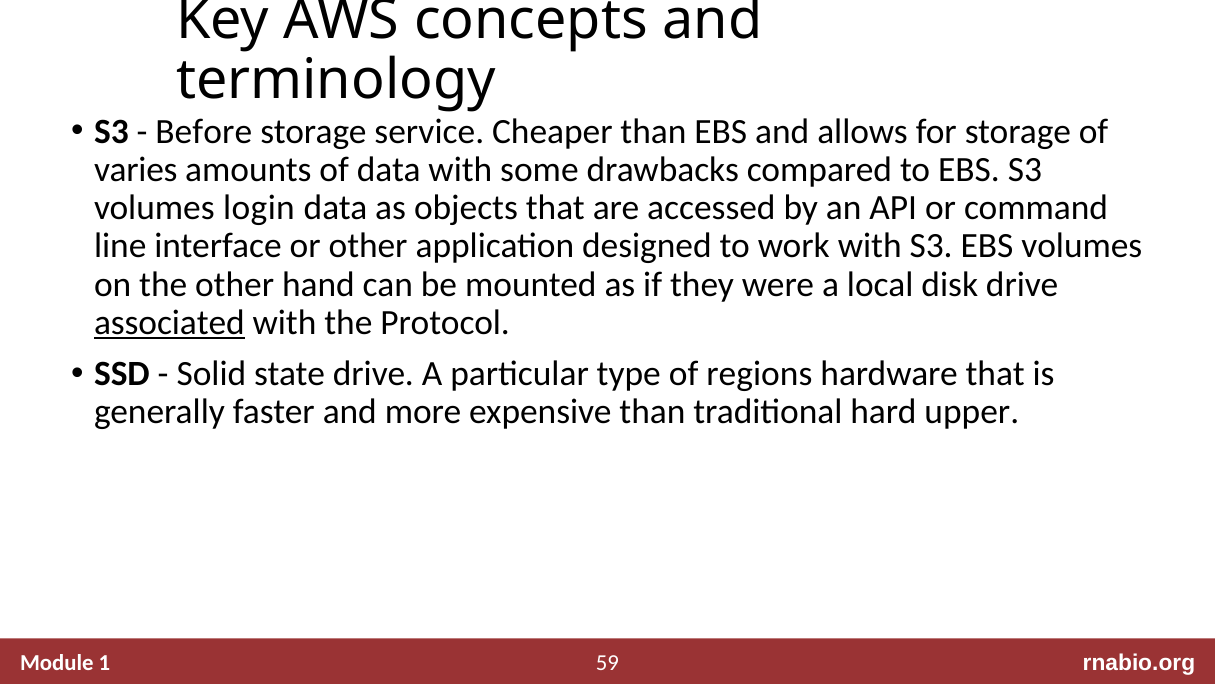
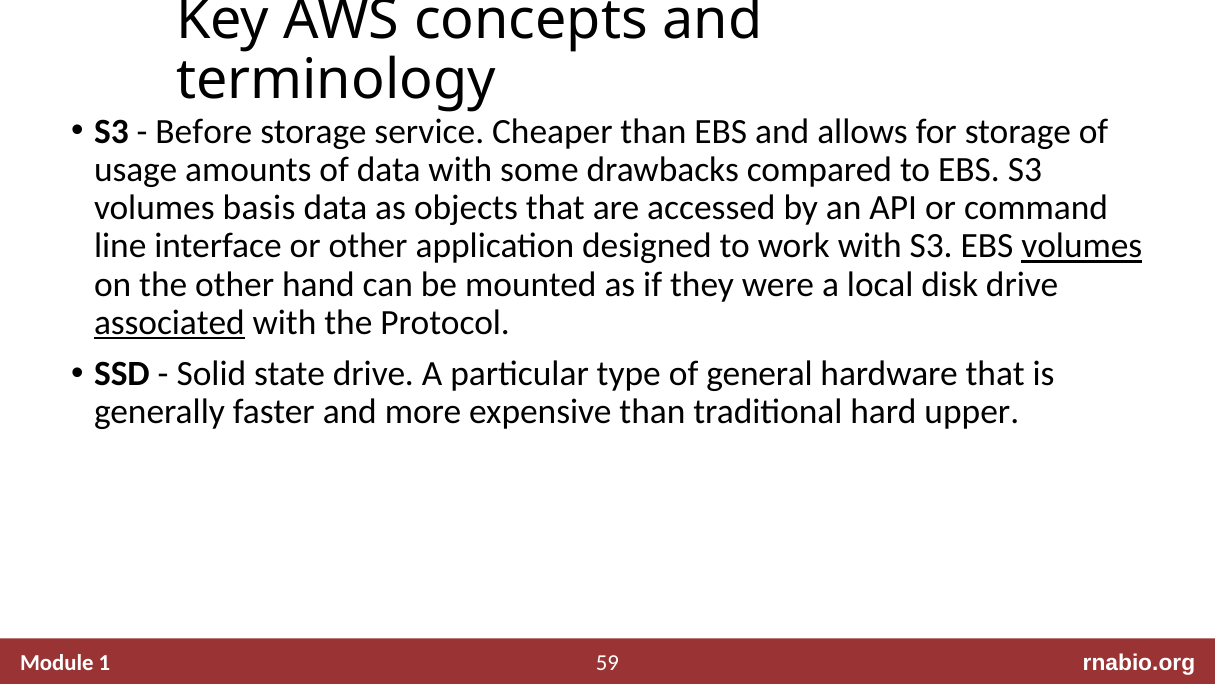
varies: varies -> usage (136, 169)
login: login -> basis (259, 208)
volumes underline: none -> present (1082, 246)
regions: regions -> general (760, 374)
